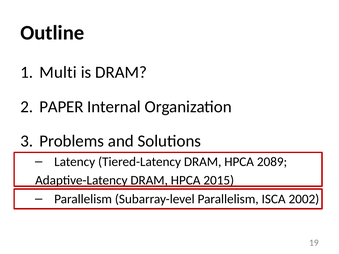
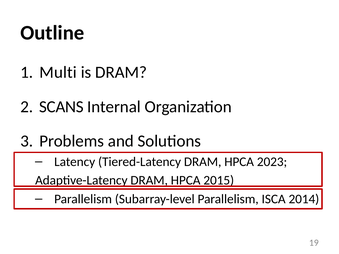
PAPER: PAPER -> SCANS (61, 107)
2089: 2089 -> 2023 (272, 162)
2002: 2002 -> 2014 (304, 199)
